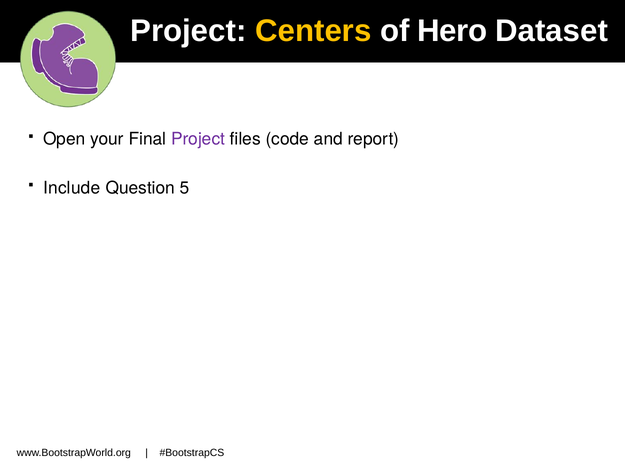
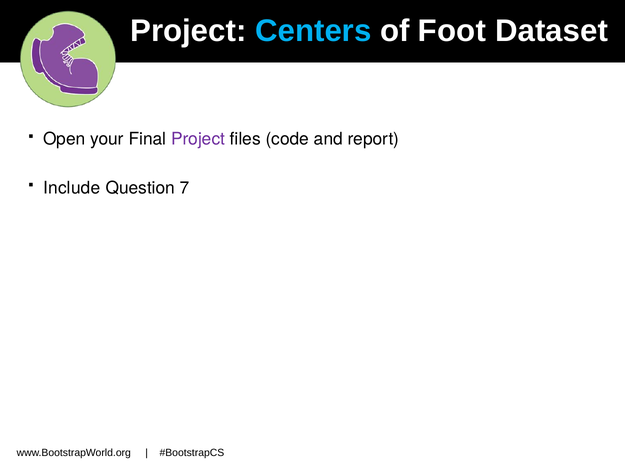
Centers colour: yellow -> light blue (313, 31)
Hero: Hero -> Foot (452, 31)
5: 5 -> 7 (185, 188)
